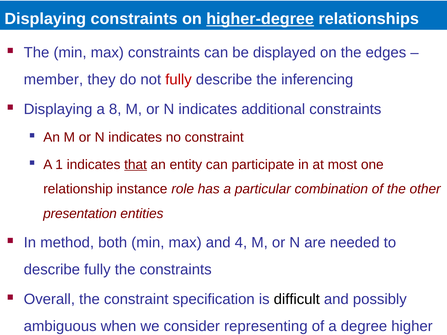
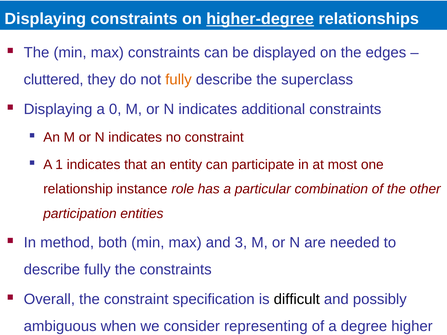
member: member -> cluttered (54, 80)
fully colour: red -> orange (179, 80)
inferencing: inferencing -> superclass (317, 80)
8: 8 -> 0 (115, 109)
that underline: present -> none (136, 165)
presentation: presentation -> participation (80, 214)
4: 4 -> 3 (241, 243)
